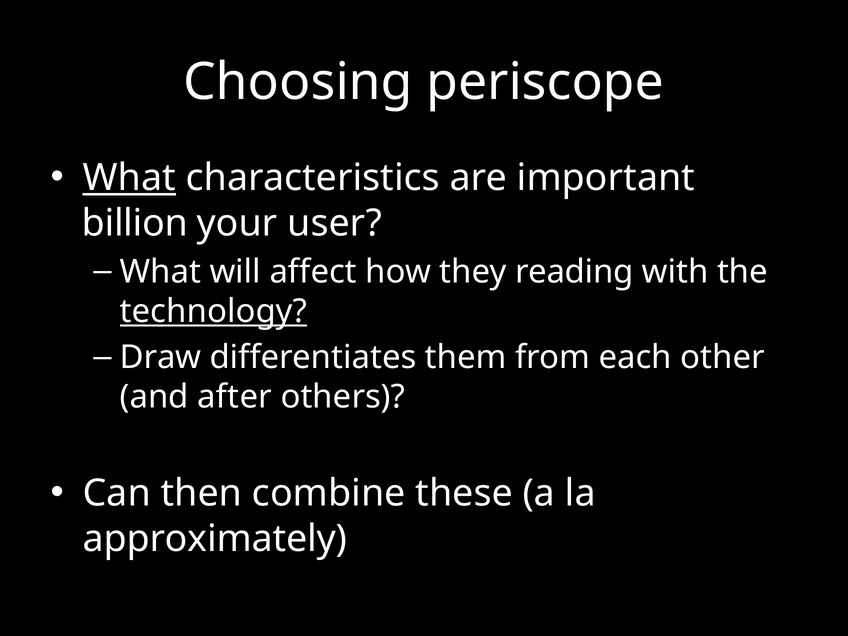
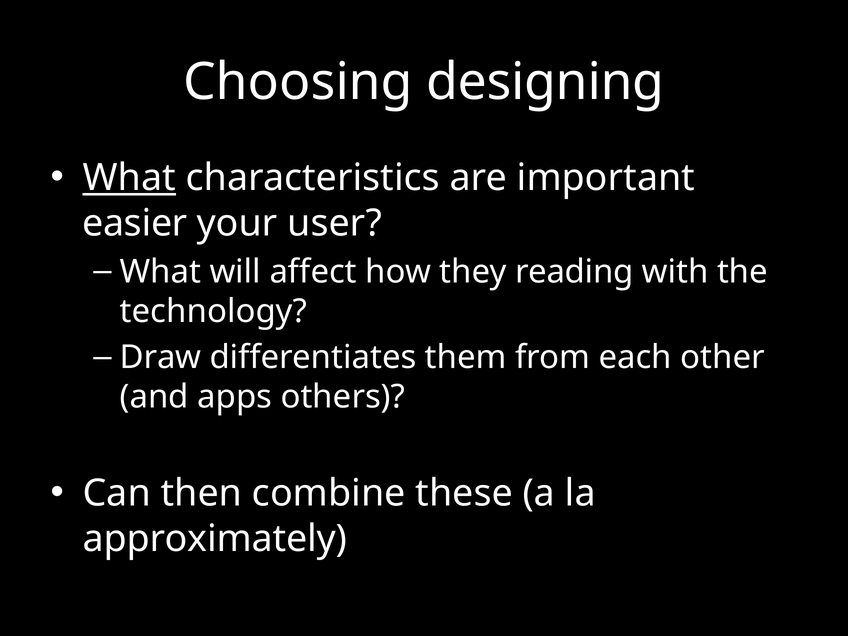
periscope: periscope -> designing (545, 82)
billion: billion -> easier (135, 223)
technology underline: present -> none (213, 311)
after: after -> apps (235, 397)
